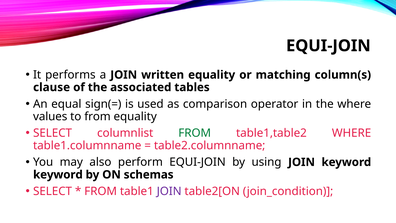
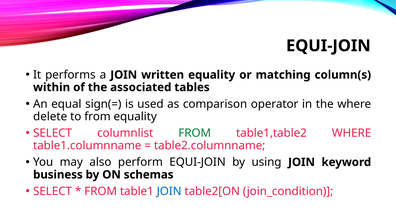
clause: clause -> within (52, 87)
values: values -> delete (50, 116)
keyword: keyword -> business (58, 174)
JOIN colour: purple -> blue (169, 191)
